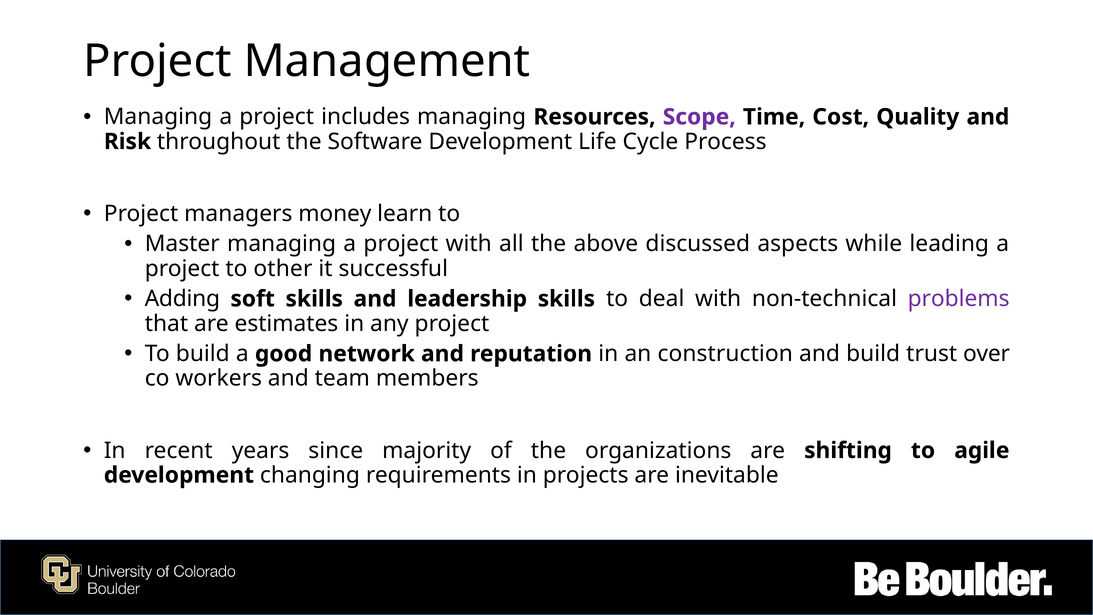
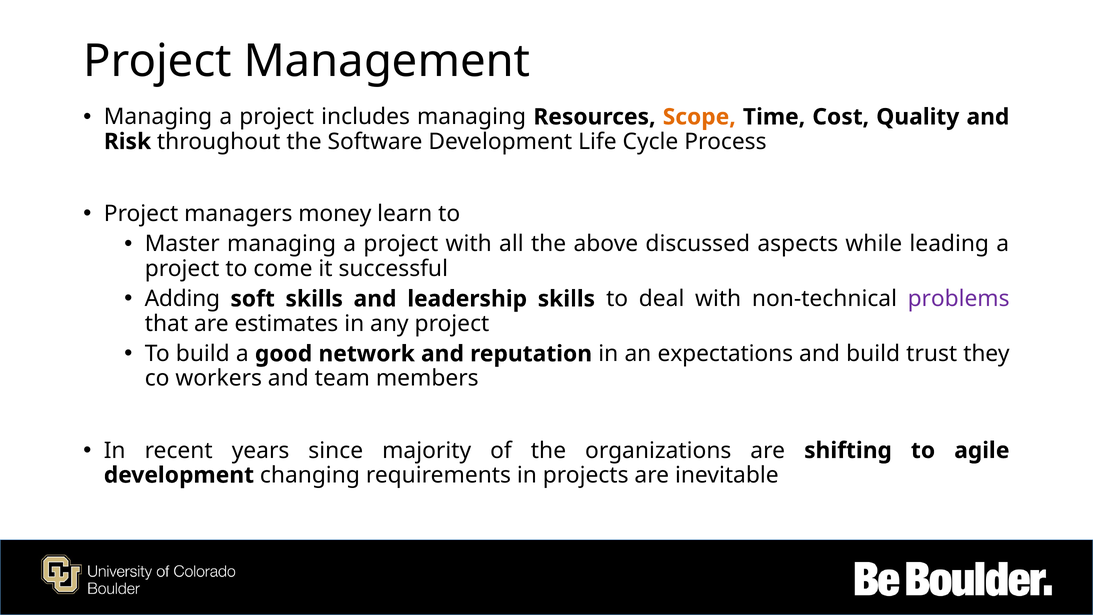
Scope colour: purple -> orange (699, 117)
other: other -> come (283, 268)
construction: construction -> expectations (725, 354)
over: over -> they (986, 354)
